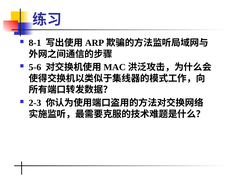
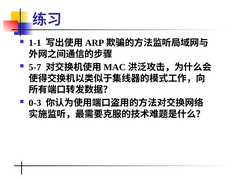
8-1: 8-1 -> 1-1 (35, 43)
5-6: 5-6 -> 5-7 (35, 67)
2-3: 2-3 -> 0-3 (35, 103)
